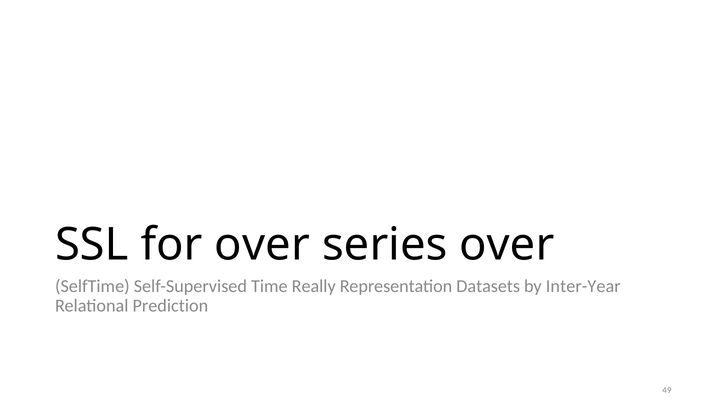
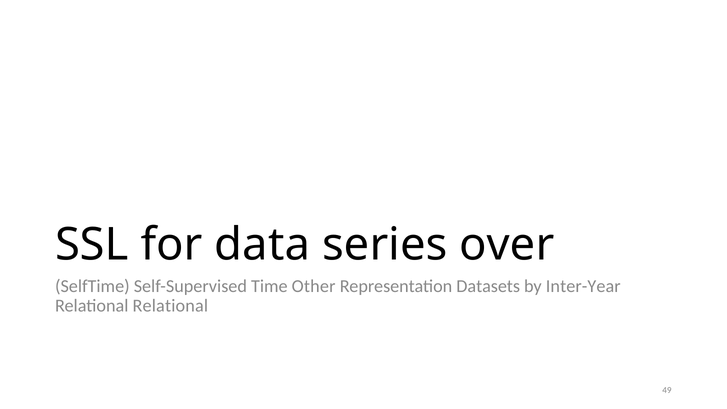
for over: over -> data (262, 244)
Really: Really -> Other (314, 286)
Relational Prediction: Prediction -> Relational (170, 306)
